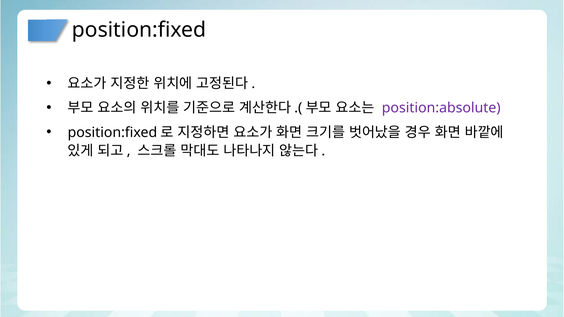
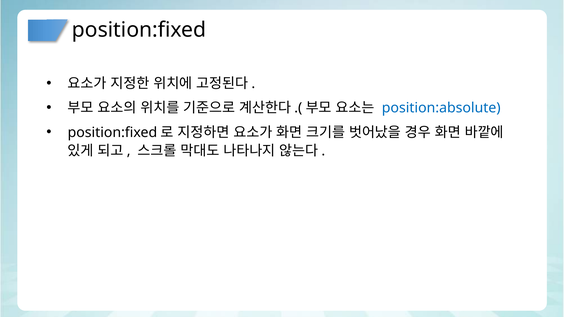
position:absolute colour: purple -> blue (441, 108)
